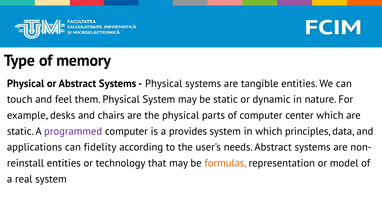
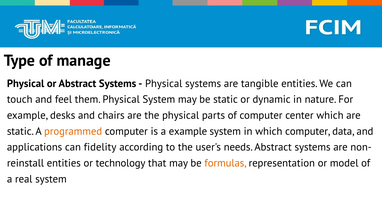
memory: memory -> manage (84, 61)
programmed colour: purple -> orange (73, 131)
a provides: provides -> example (188, 131)
which principles: principles -> computer (308, 131)
